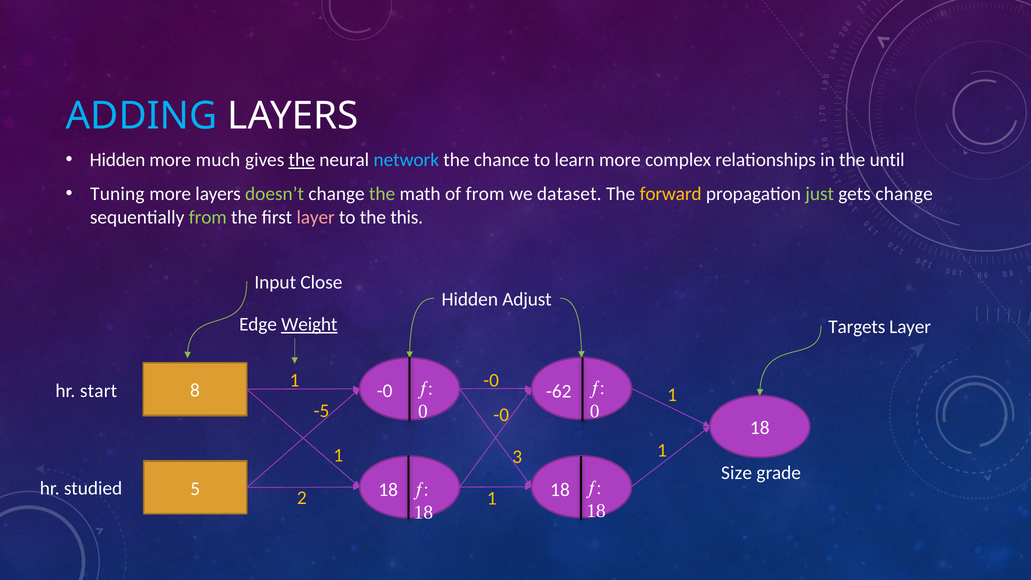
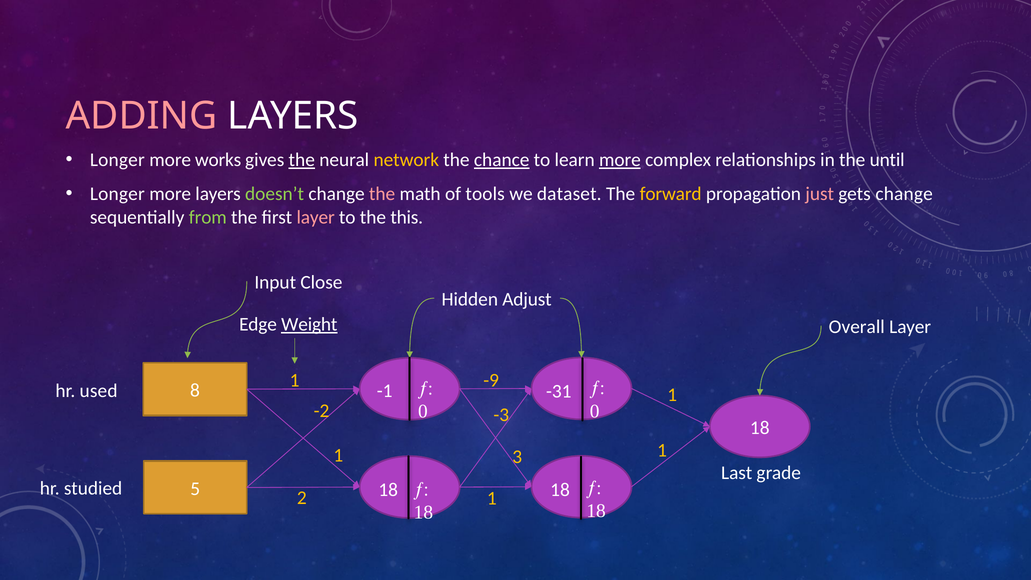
ADDING colour: light blue -> pink (142, 116)
Hidden: Hidden -> Longer (117, 160)
much: much -> works (218, 160)
network colour: light blue -> yellow (406, 160)
chance underline: none -> present (502, 160)
more underline: none -> present (620, 160)
Tuning: Tuning -> Longer (117, 194)
the colour: light green -> pink (382, 194)
of from: from -> tools (485, 194)
just colour: light green -> pink (820, 194)
Targets: Targets -> Overall (857, 327)
-0: -0 -> -9 (491, 380)
-0: -0 -> -1 (385, 391)
start: start -> used (99, 391)
-62: -62 -> -31 (559, 391)
-5: -5 -> -2 (322, 411)
-0: -0 -> -3 (501, 415)
Size: Size -> Last (737, 473)
